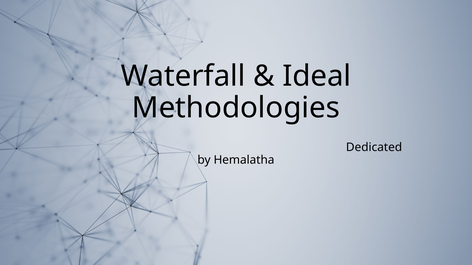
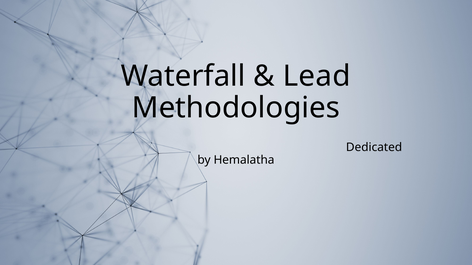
Ideal: Ideal -> Lead (317, 76)
